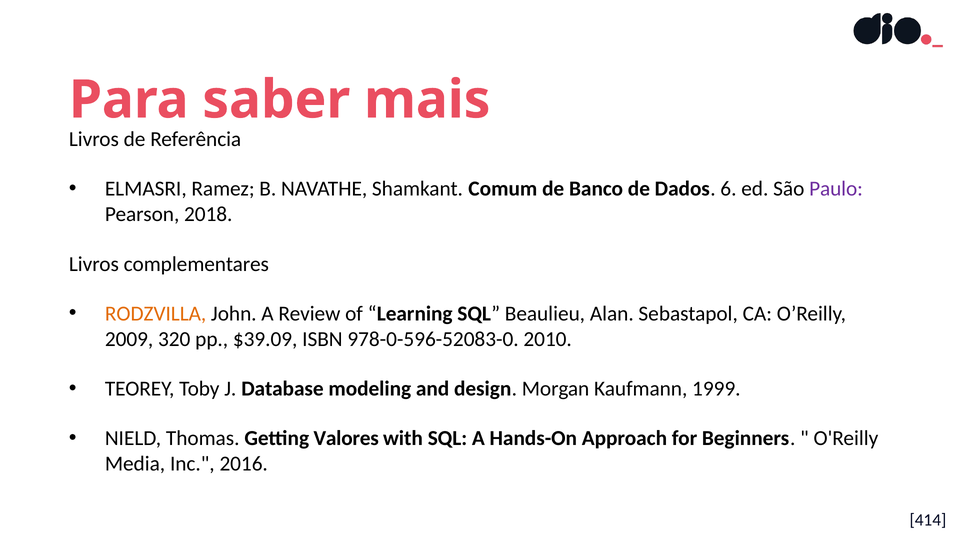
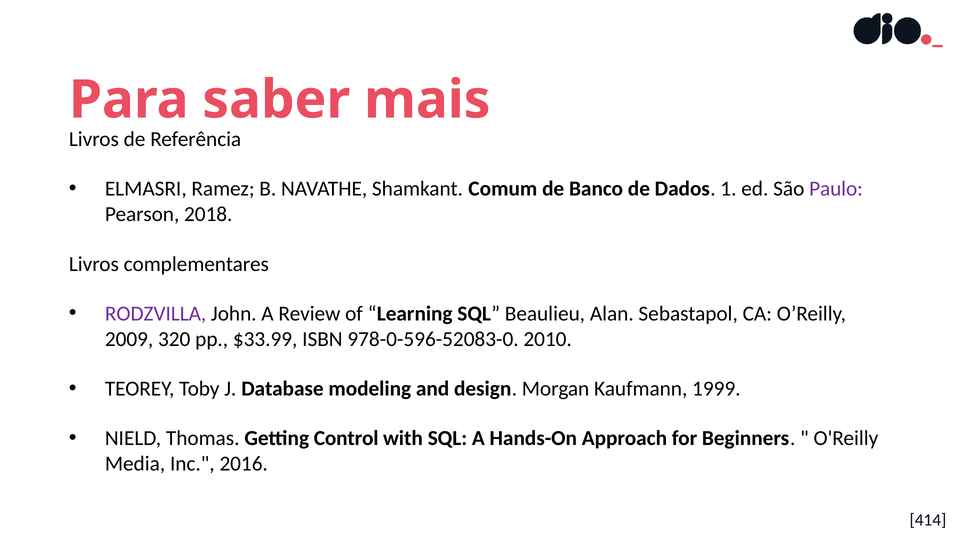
6: 6 -> 1 (728, 189)
RODZVILLA colour: orange -> purple (156, 314)
$39.09: $39.09 -> $33.99 (265, 339)
Valores: Valores -> Control (346, 438)
